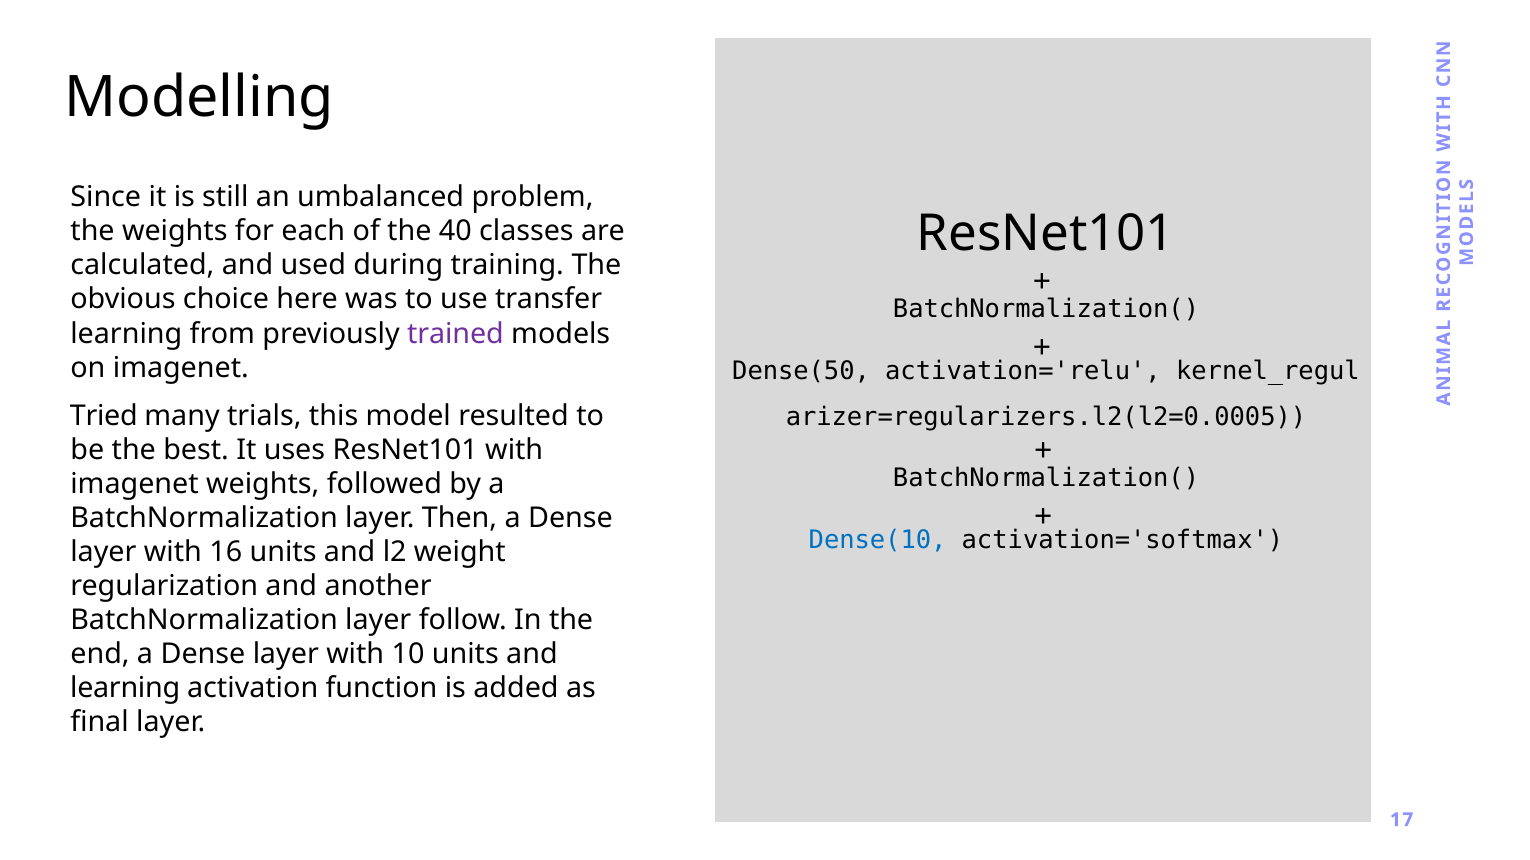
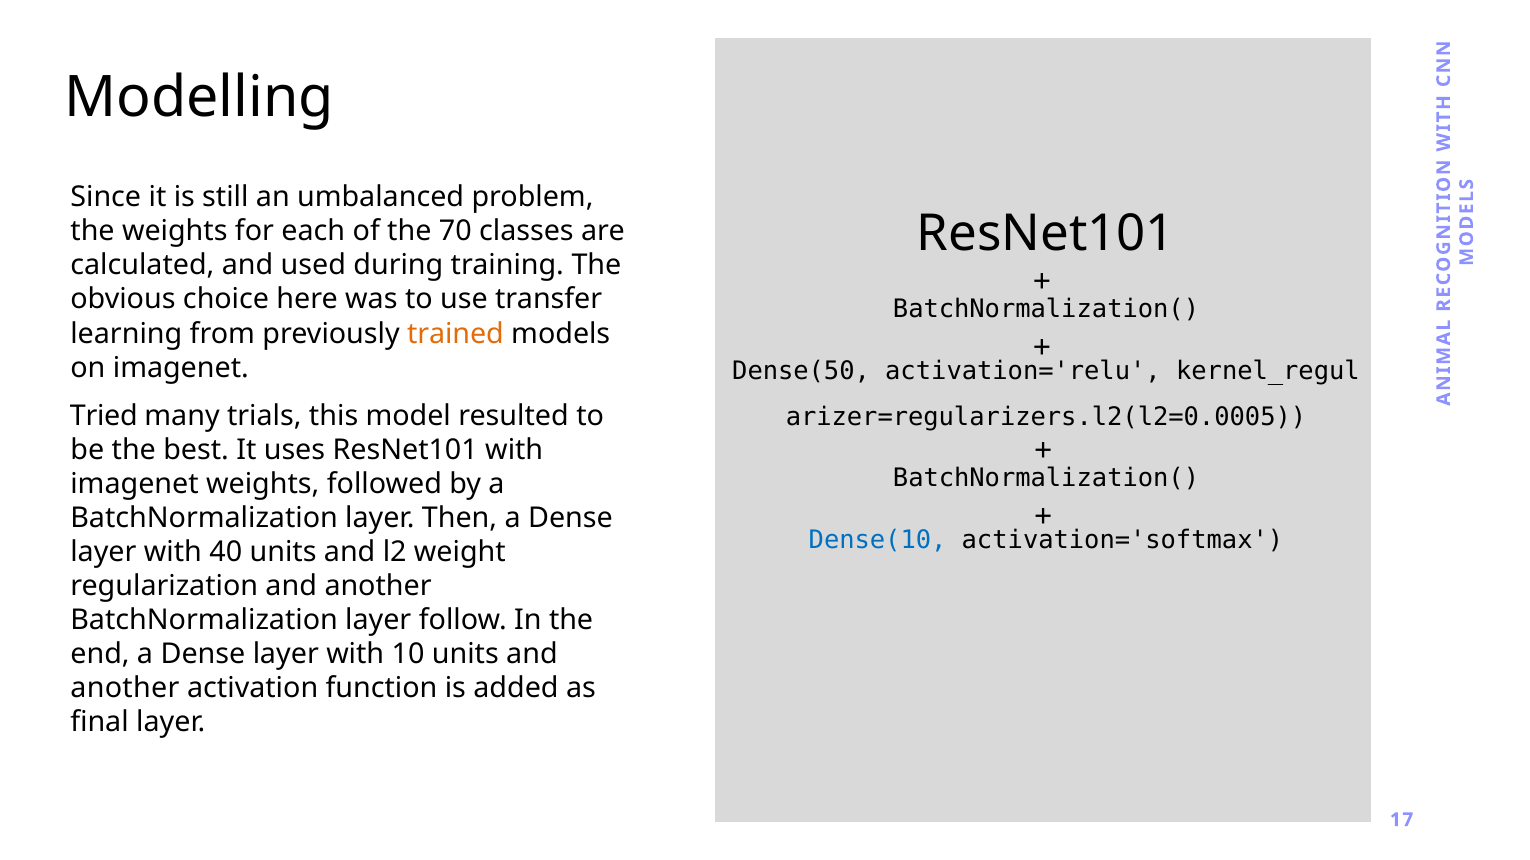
40: 40 -> 70 (455, 232)
trained colour: purple -> orange (455, 334)
16: 16 -> 40 (226, 552)
learning: learning -> another (125, 689)
